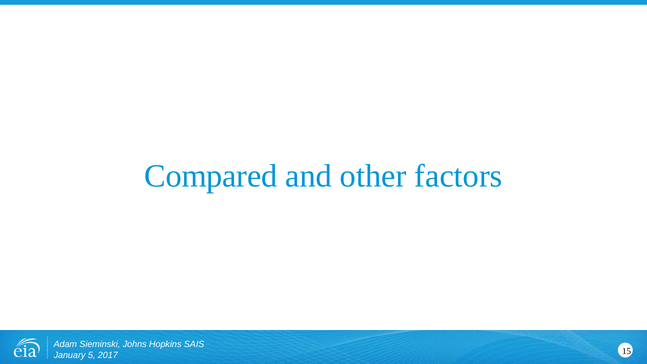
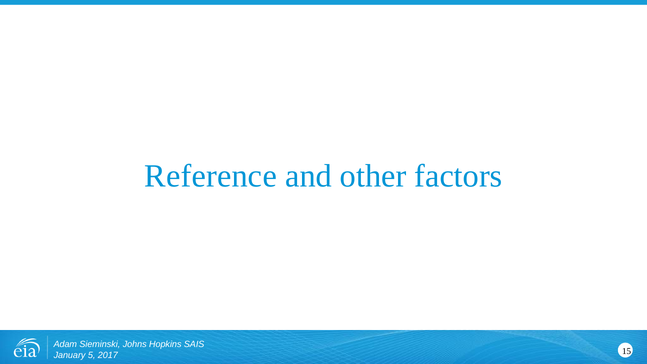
Compared: Compared -> Reference (211, 176)
